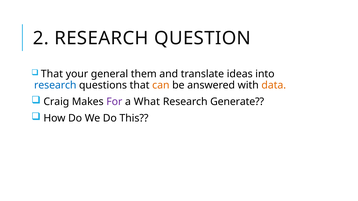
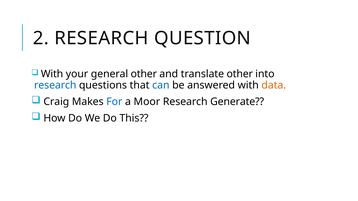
That: That -> With (52, 74)
general them: them -> other (144, 74)
translate ideas: ideas -> other (240, 74)
can colour: orange -> blue (161, 85)
For colour: purple -> blue (114, 102)
What: What -> Moor (147, 102)
